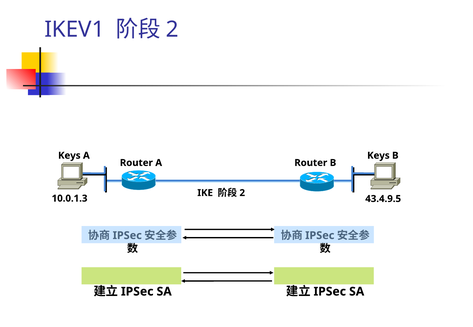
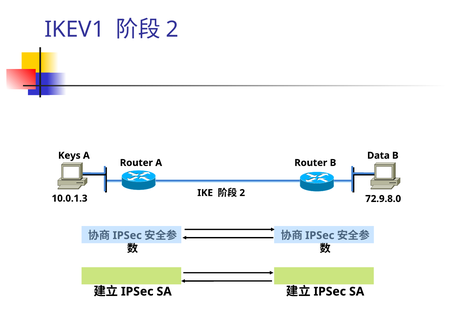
A Keys: Keys -> Data (378, 156)
43.4.9.5: 43.4.9.5 -> 72.9.8.0 (383, 199)
